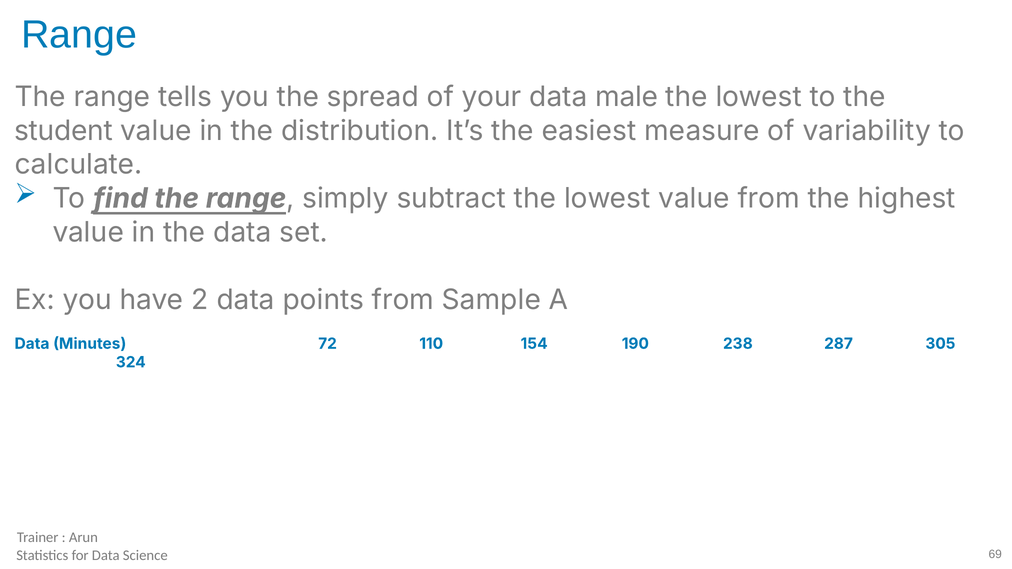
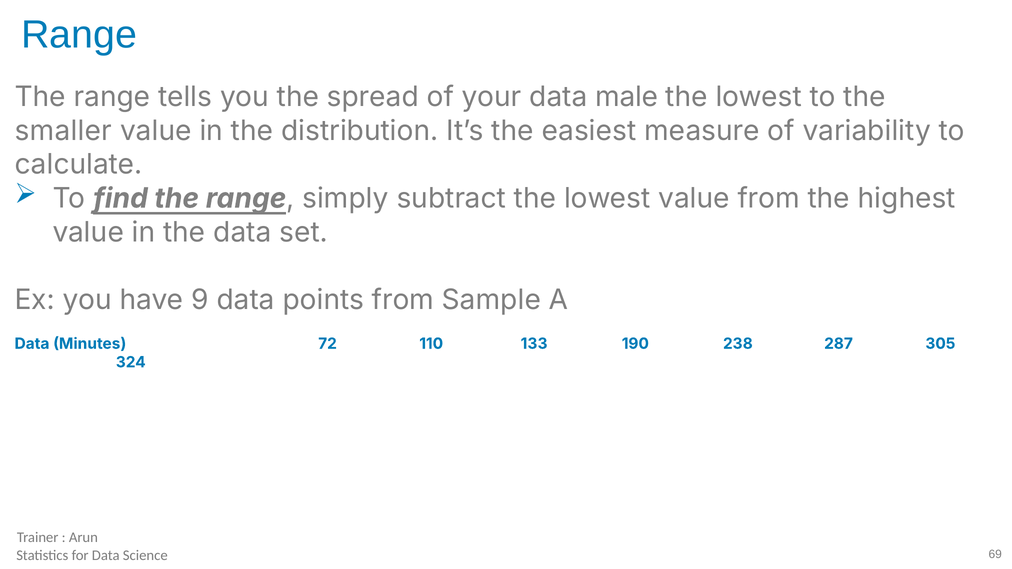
student: student -> smaller (63, 131)
2: 2 -> 9 (200, 300)
154: 154 -> 133 (534, 344)
